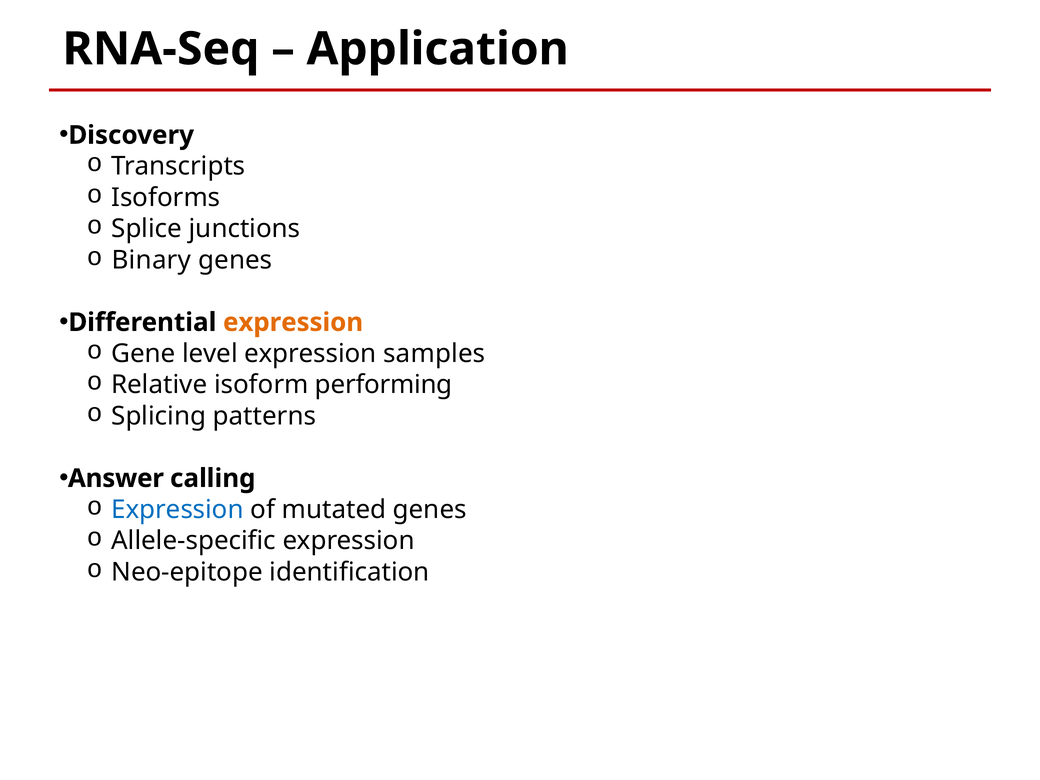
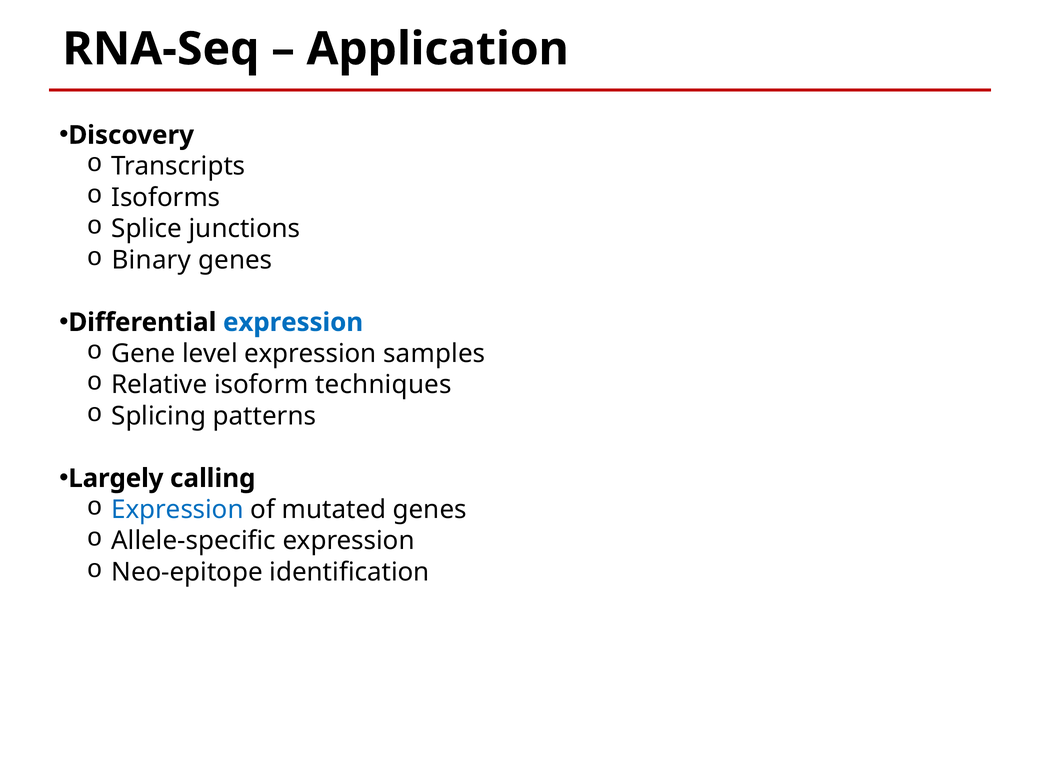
expression colour: orange -> blue (293, 322)
performing: performing -> techniques (383, 385)
Answer: Answer -> Largely (116, 478)
